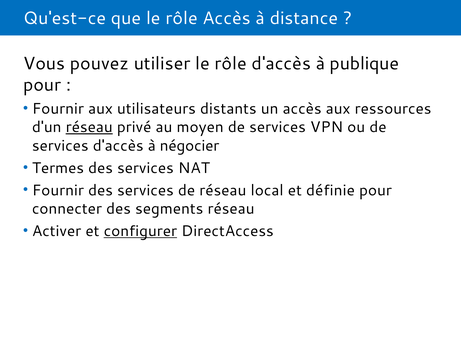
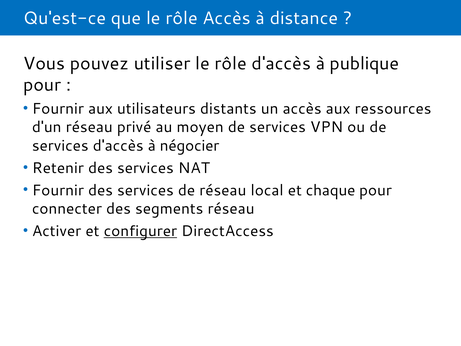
réseau underline: present -> none (89, 127)
Termes: Termes -> Retenir (58, 168)
définie: définie -> chaque (331, 190)
